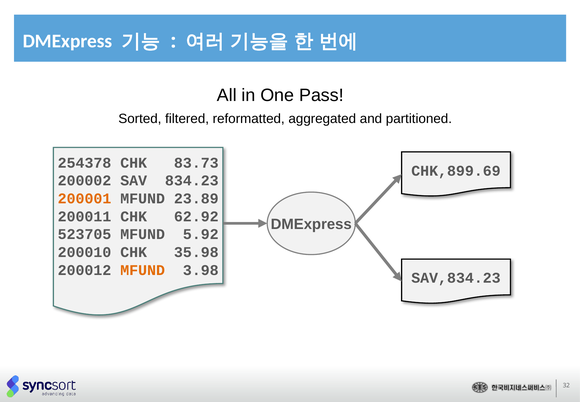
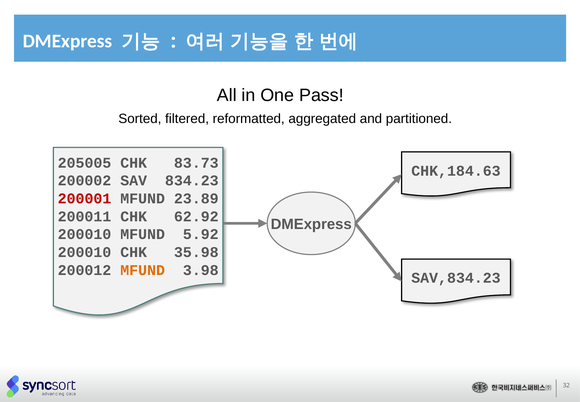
254378: 254378 -> 205005 (84, 163)
CHK,899.69: CHK,899.69 -> CHK,184.63 (456, 171)
200001 colour: orange -> red (84, 198)
523705: 523705 -> 200010 (84, 234)
